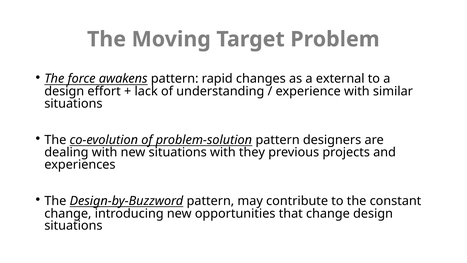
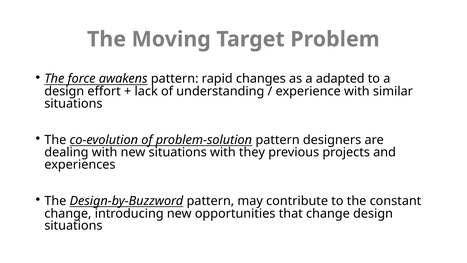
external: external -> adapted (340, 79)
